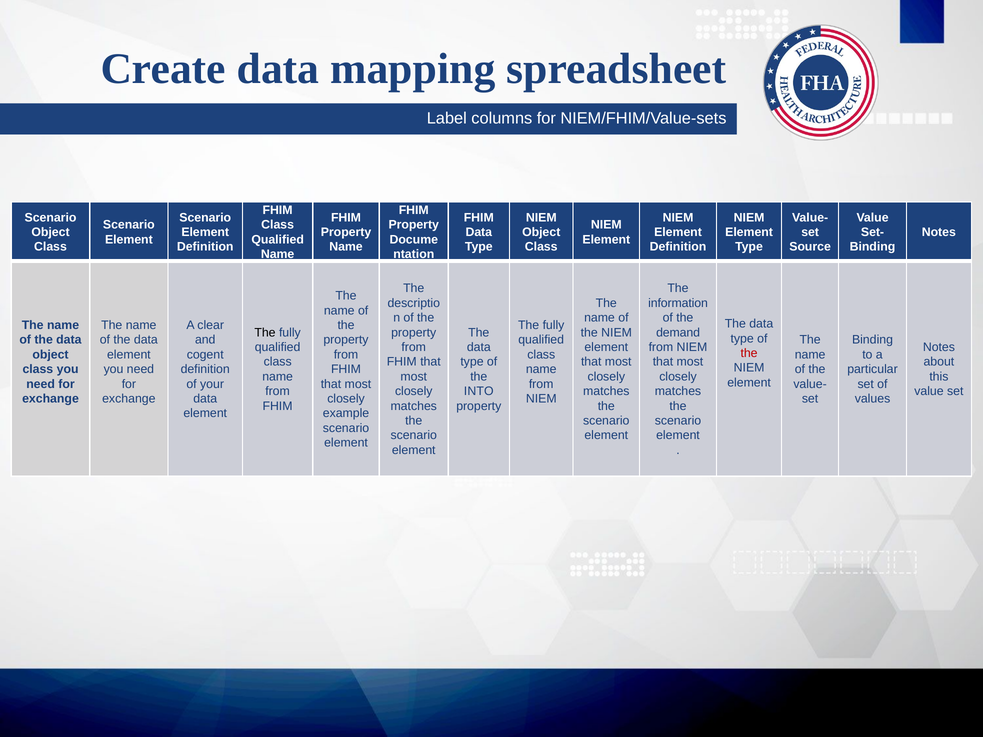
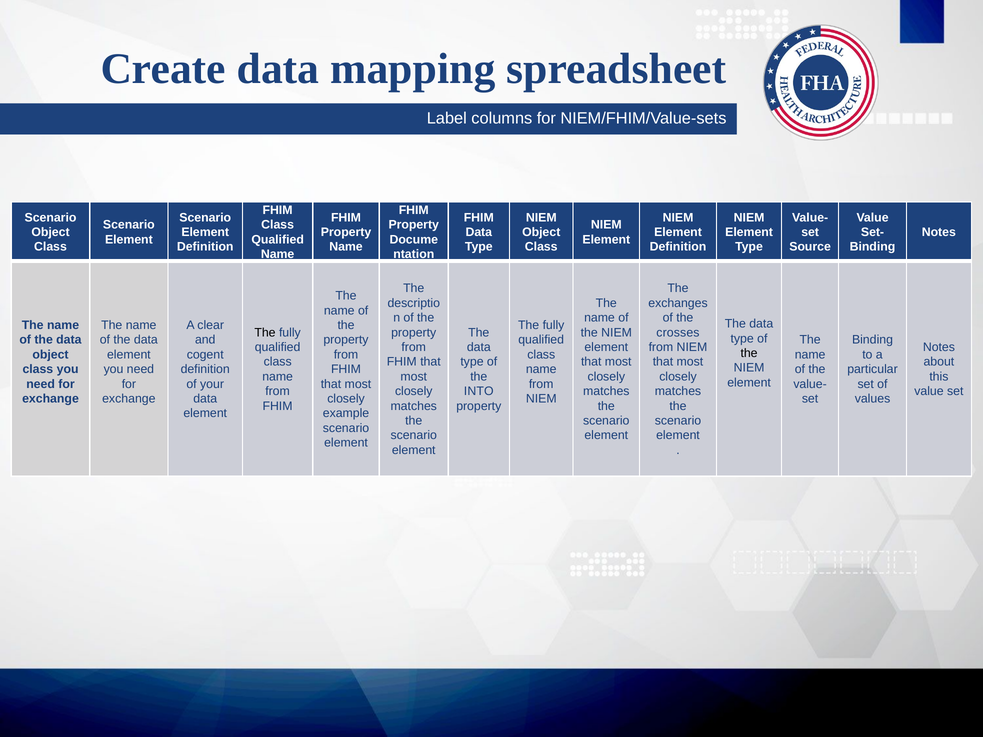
information: information -> exchanges (678, 303)
demand: demand -> crosses (678, 333)
the colour: red -> black (749, 353)
